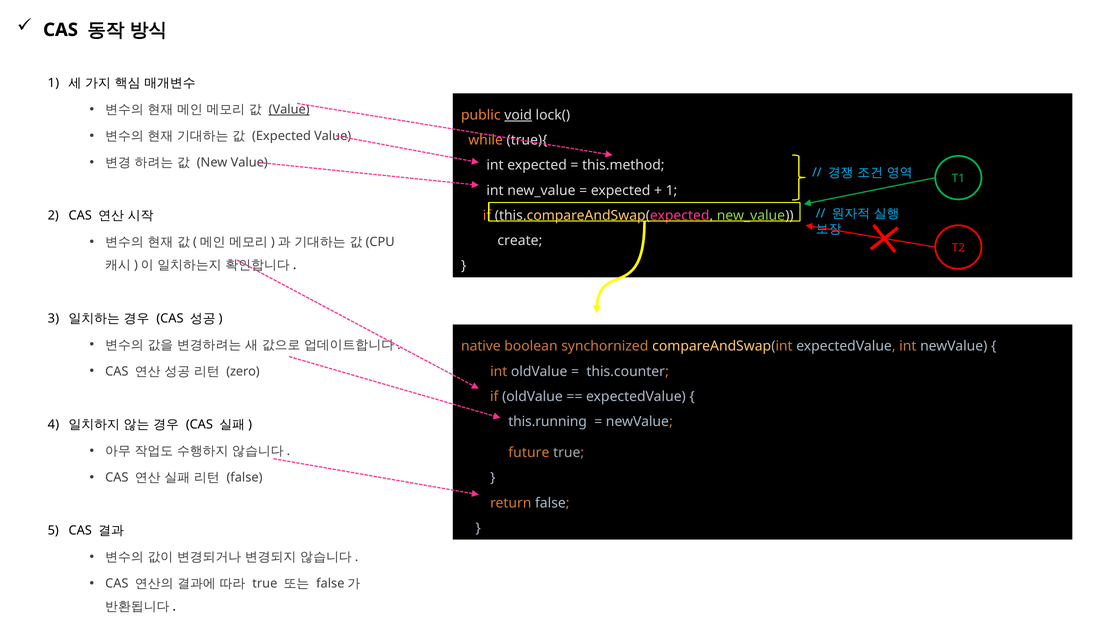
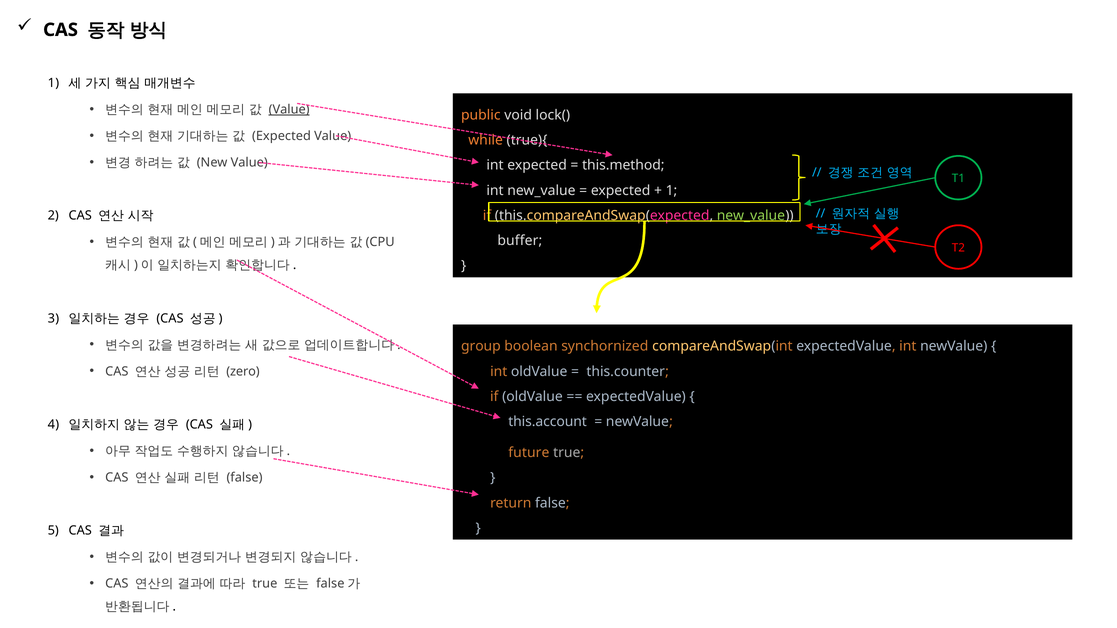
void underline: present -> none (518, 115)
create: create -> buffer (520, 241)
native: native -> group (481, 347)
this.running: this.running -> this.account (548, 422)
